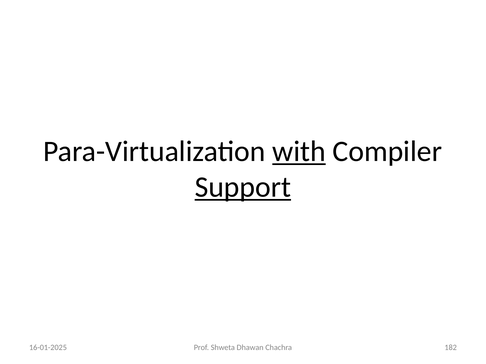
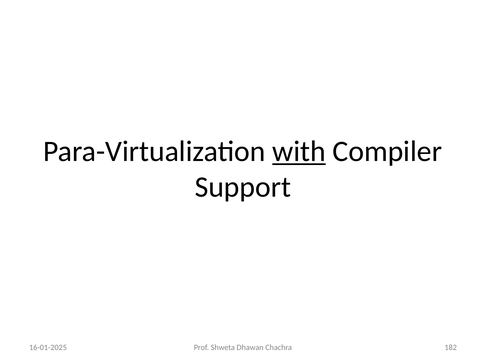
Support underline: present -> none (243, 187)
